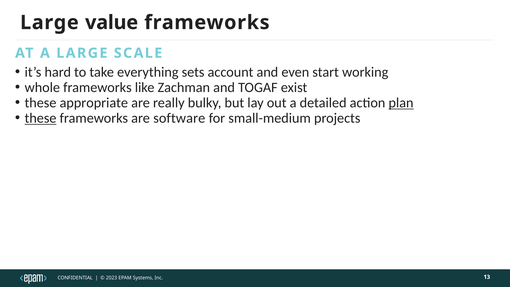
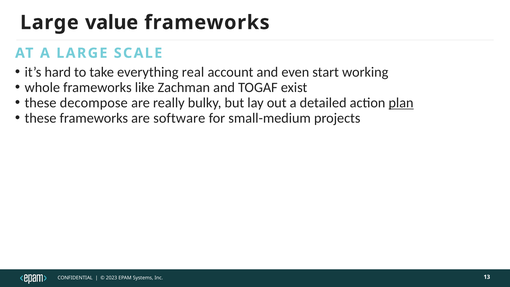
sets: sets -> real (193, 72)
appropriate: appropriate -> decompose (94, 103)
these underline: present -> none (41, 118)
